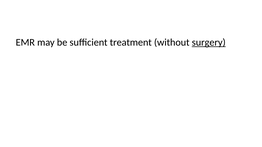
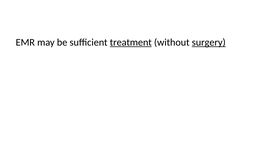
treatment underline: none -> present (131, 43)
